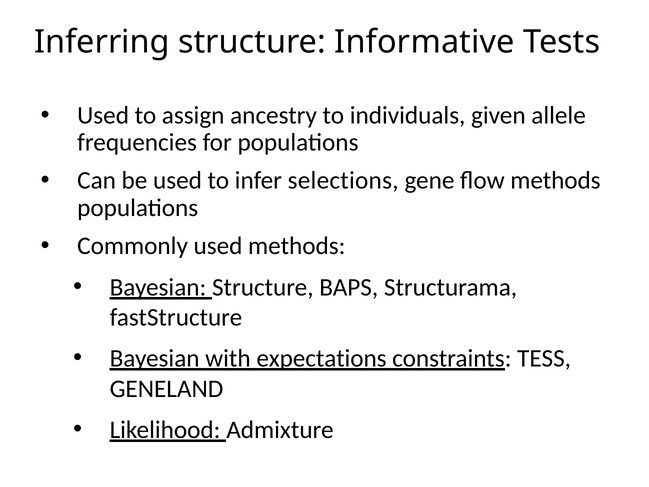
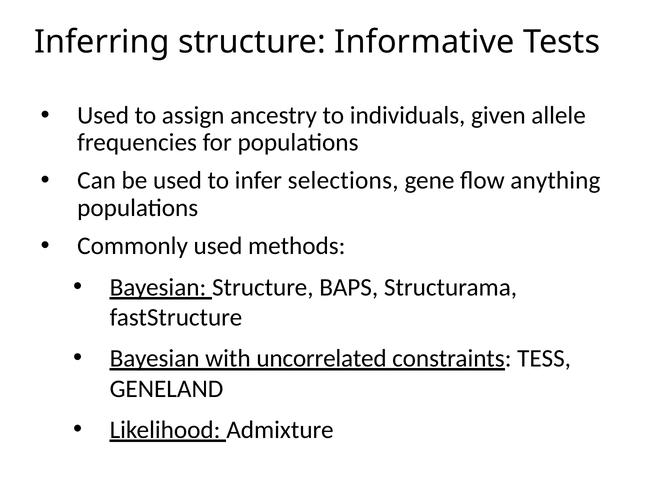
flow methods: methods -> anything (555, 180)
expectations: expectations -> uncorrelated (322, 358)
